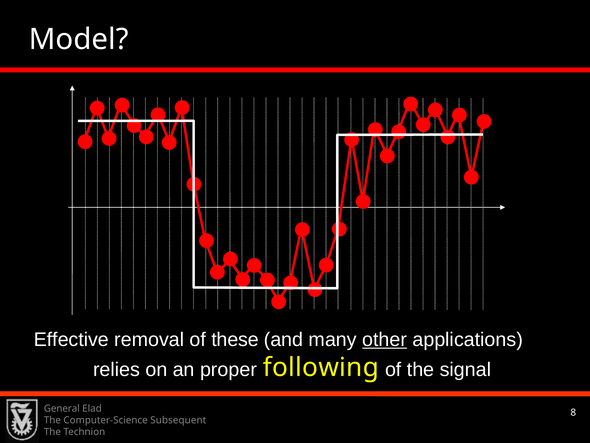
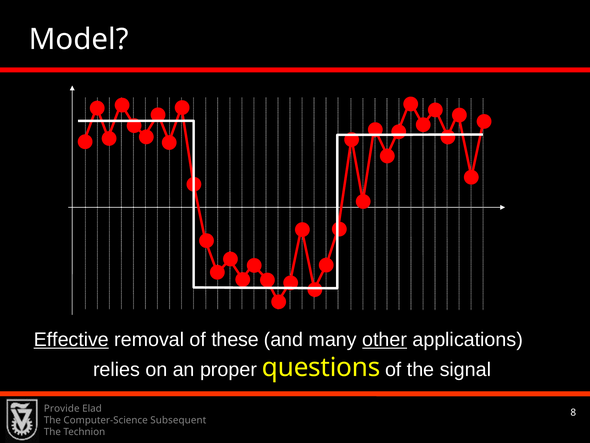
Effective underline: none -> present (71, 339)
following: following -> questions (321, 367)
General: General -> Provide (62, 408)
